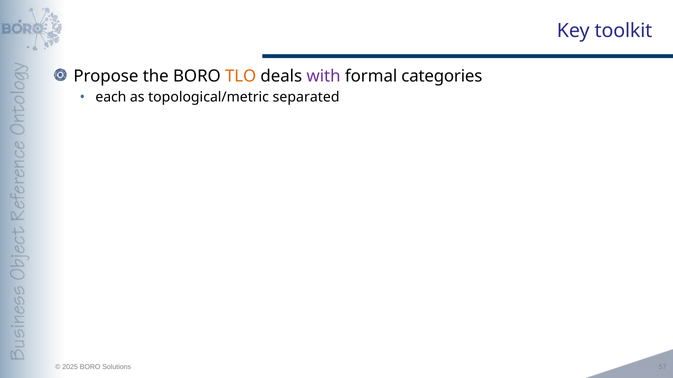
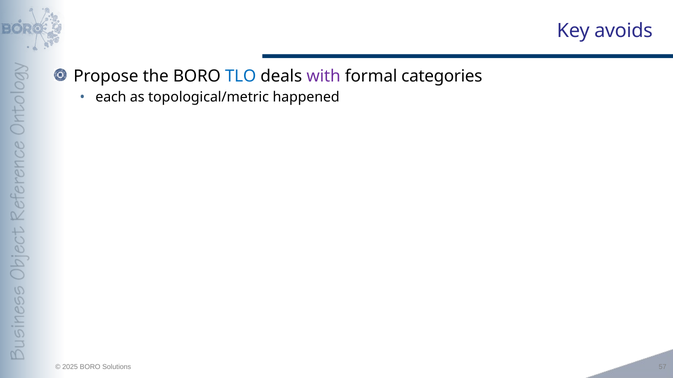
toolkit: toolkit -> avoids (623, 31)
TLO colour: orange -> blue (241, 76)
separated: separated -> happened (306, 97)
